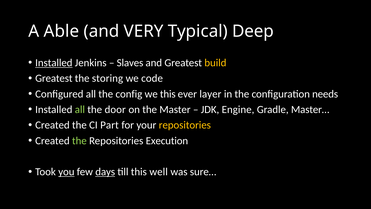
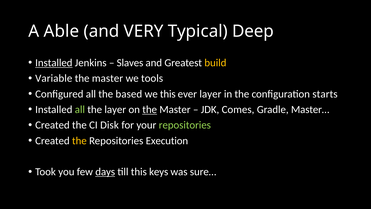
Greatest: Greatest -> Variable (54, 78)
storing: storing -> master (108, 78)
code: code -> tools (152, 78)
config: config -> based (129, 94)
needs: needs -> starts (325, 94)
the door: door -> layer (115, 109)
the underline: none -> present (150, 109)
Engine: Engine -> Comes (238, 109)
Part: Part -> Disk (110, 125)
repositories colour: yellow -> light green (185, 125)
the colour: light green -> yellow (79, 141)
you underline: present -> none (66, 172)
well: well -> keys (159, 172)
